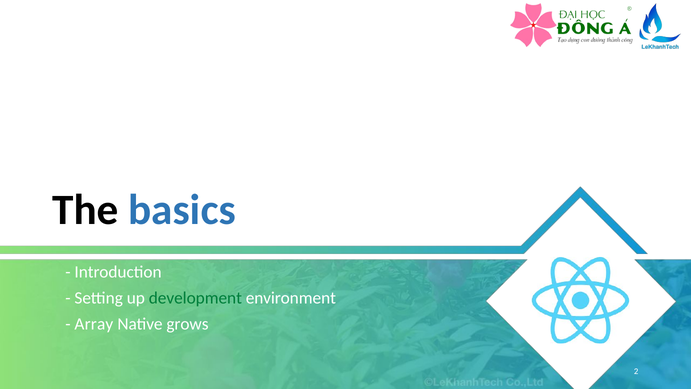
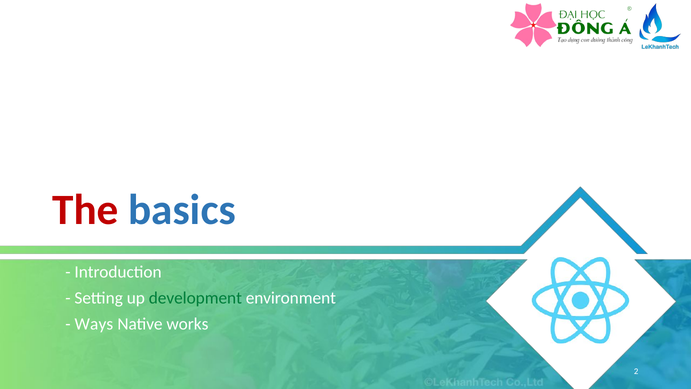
The colour: black -> red (85, 210)
Array: Array -> Ways (94, 324)
grows: grows -> works (187, 324)
